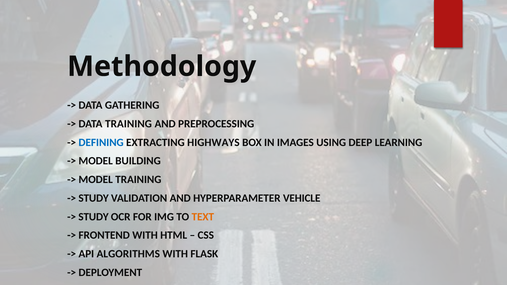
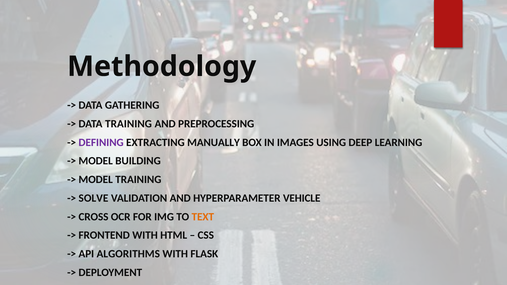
DEFINING colour: blue -> purple (101, 142)
HIGHWAYS: HIGHWAYS -> MANUALLY (213, 142)
STUDY: STUDY -> SOLVE (93, 198)
STUDY: STUDY -> CROSS (93, 217)
